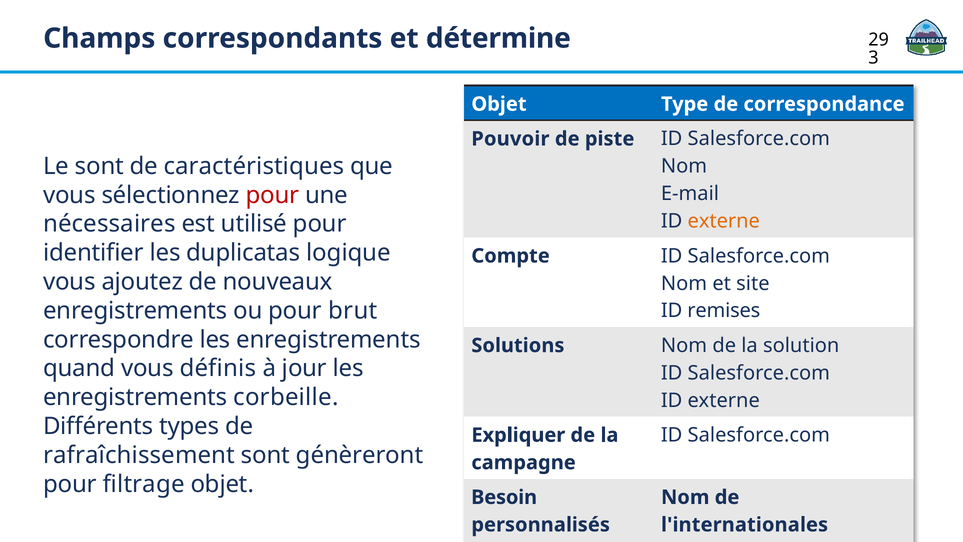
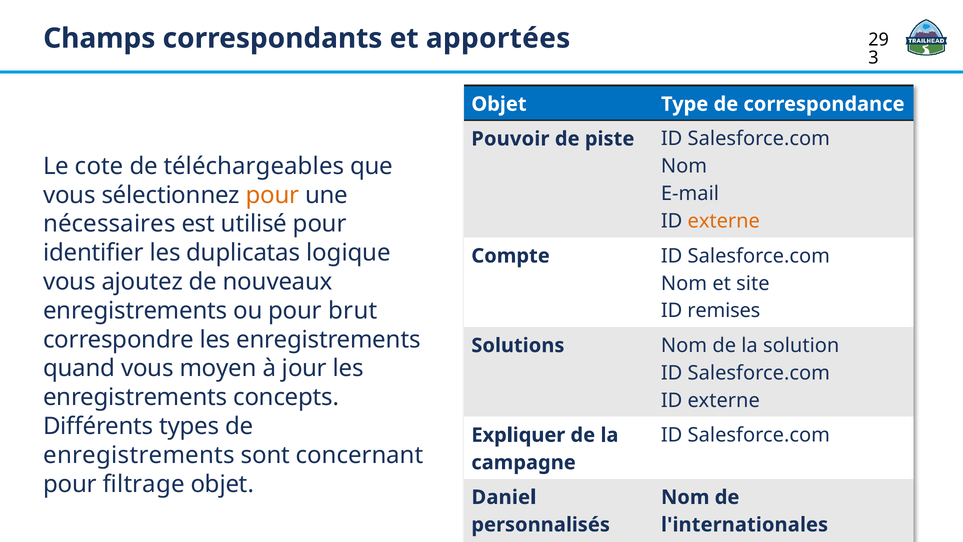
détermine: détermine -> apportées (498, 38)
Le sont: sont -> cote (99, 166)
caractéristiques: caractéristiques -> téléchargeables (254, 166)
pour colour: red -> orange (272, 195)
définis: définis -> moyen (218, 368)
corbeille: corbeille -> concepts (286, 397)
rafraîchissement: rafraîchissement -> enregistrements (139, 455)
génèreront: génèreront -> concernant (360, 455)
Besoin: Besoin -> Daniel (504, 497)
